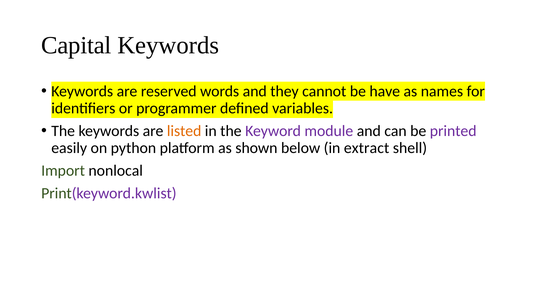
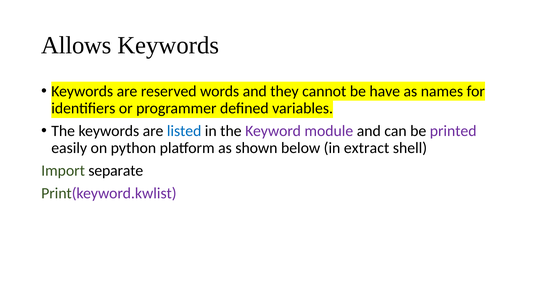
Capital: Capital -> Allows (76, 45)
listed colour: orange -> blue (184, 131)
nonlocal: nonlocal -> separate (116, 171)
